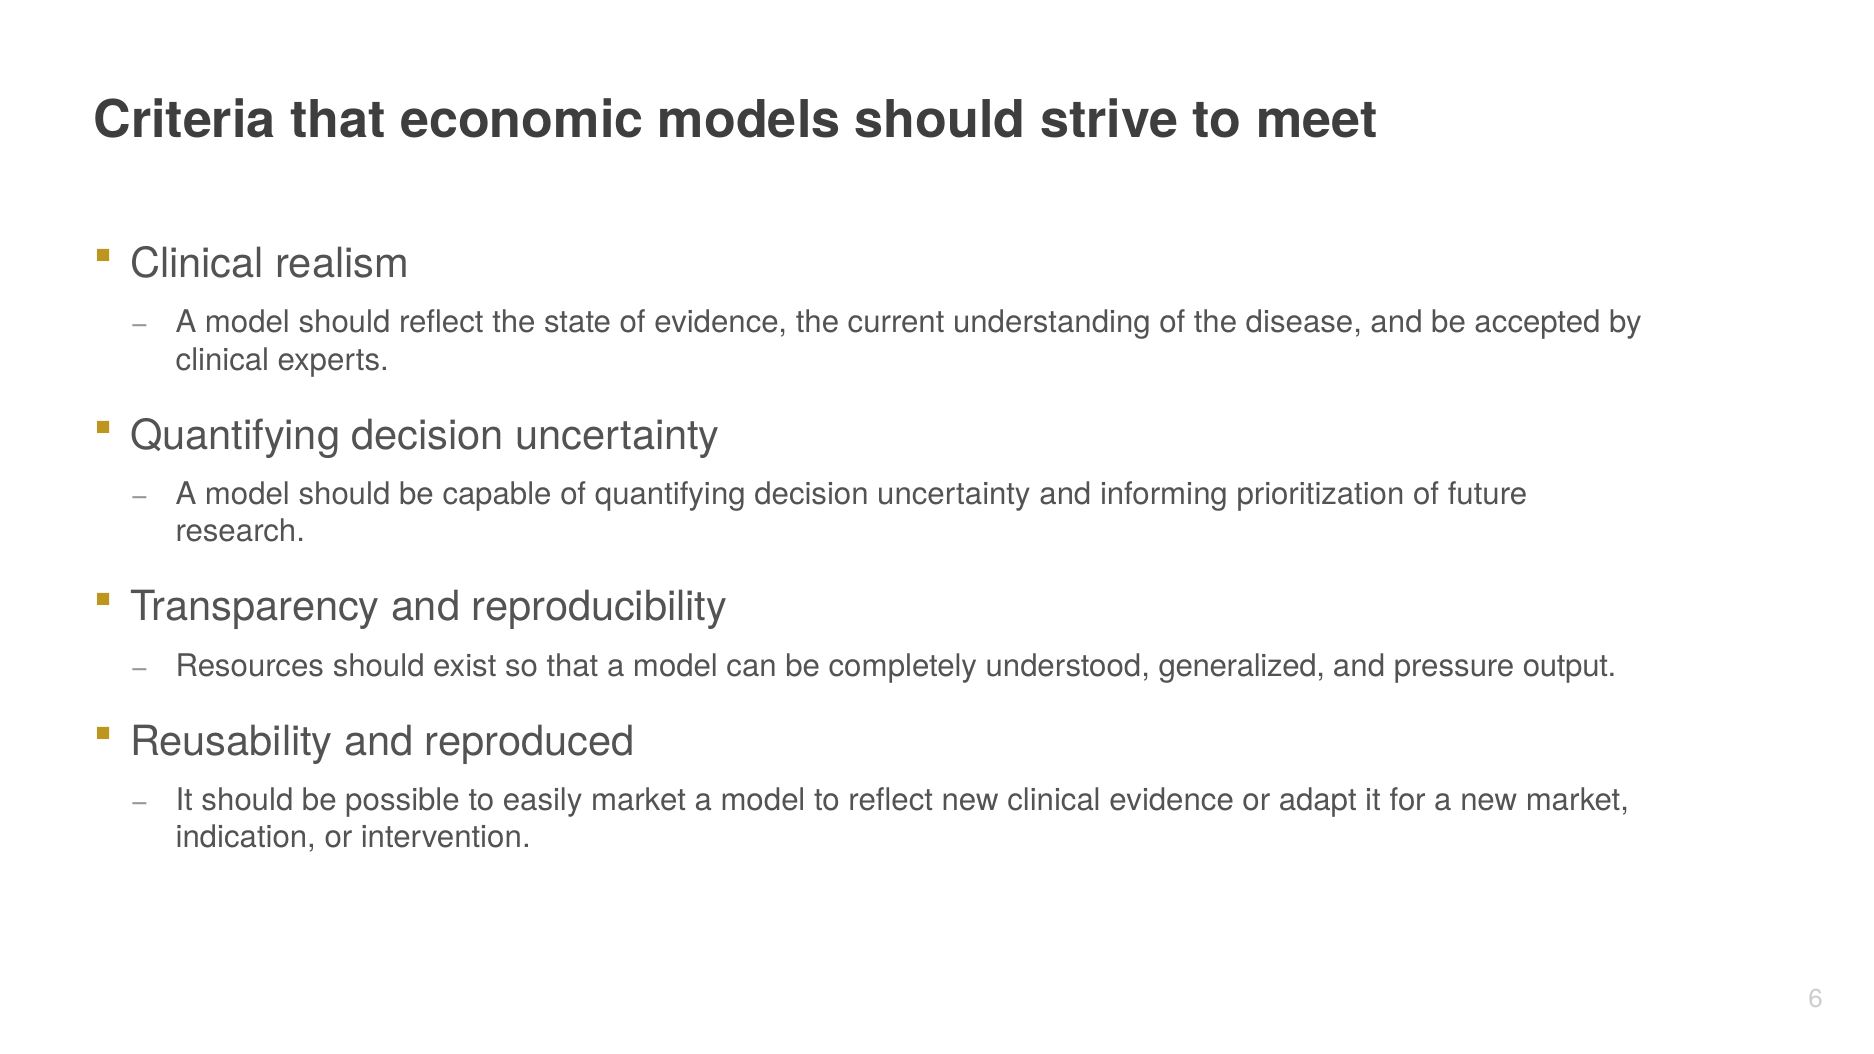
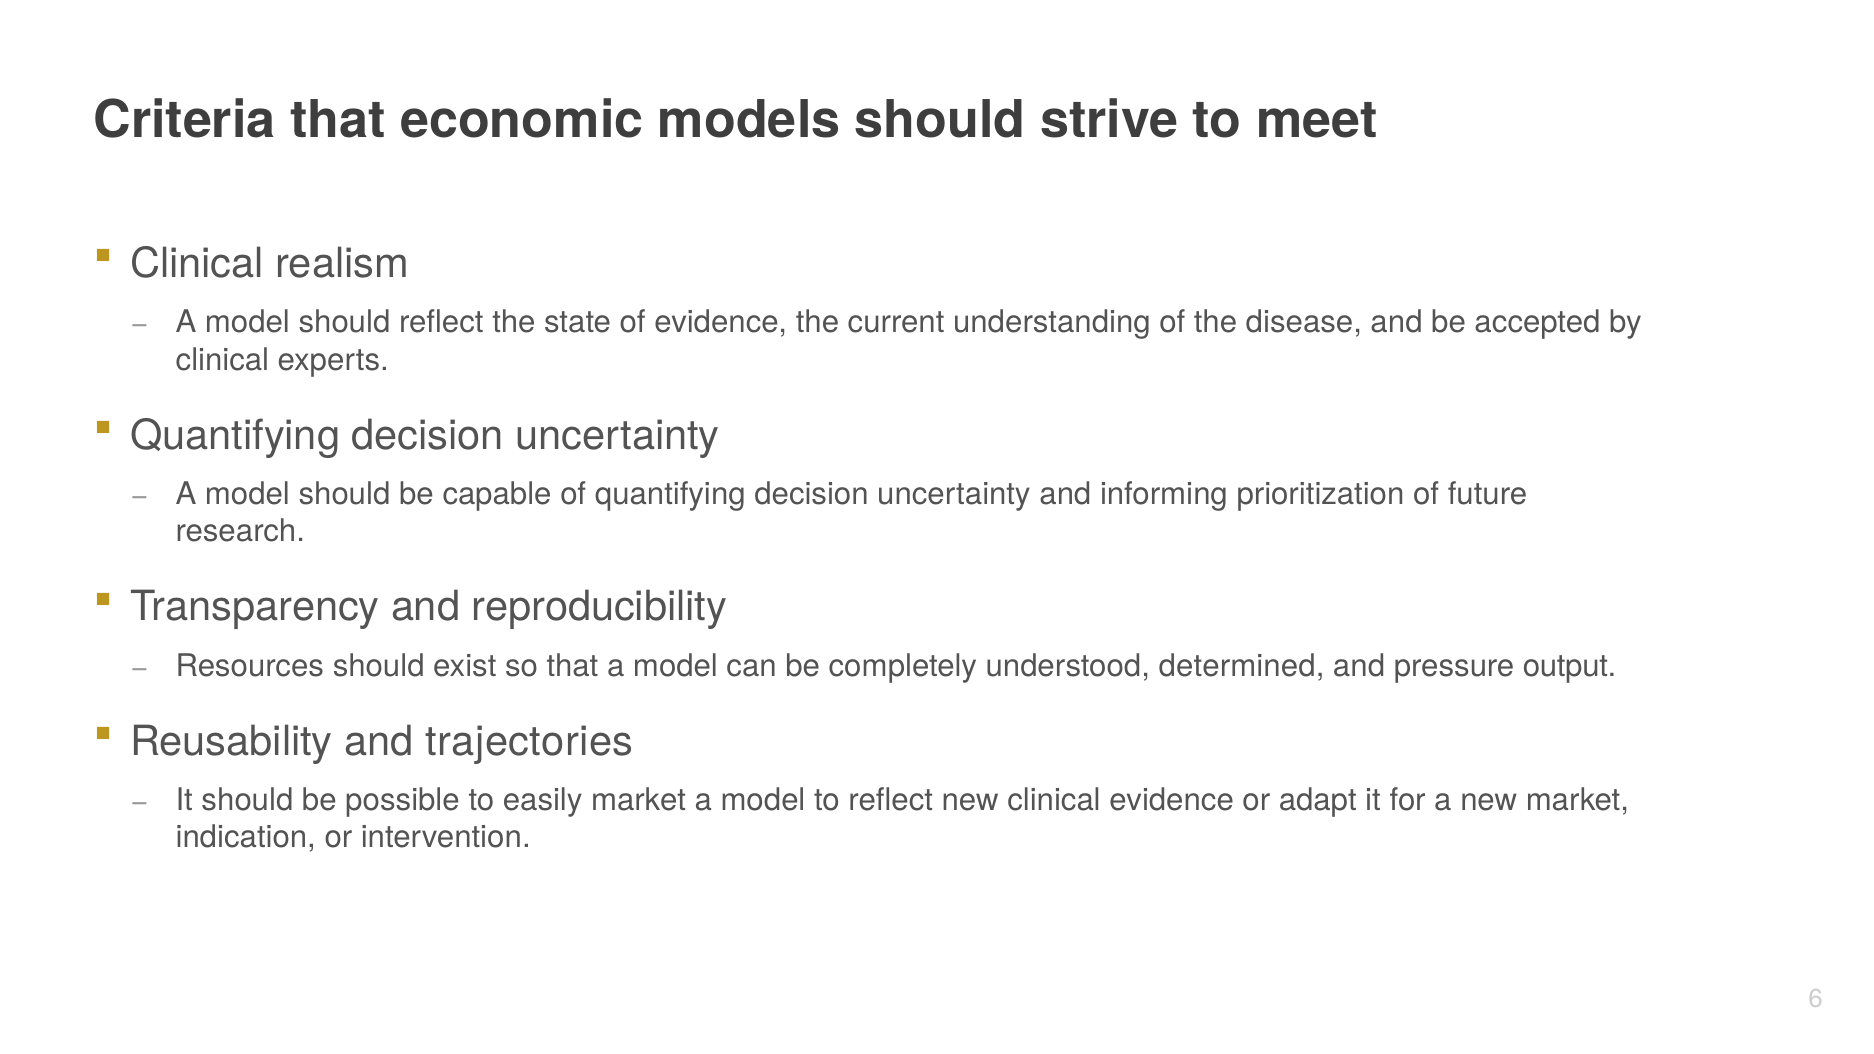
generalized: generalized -> determined (1242, 666)
reproduced: reproduced -> trajectories (530, 742)
